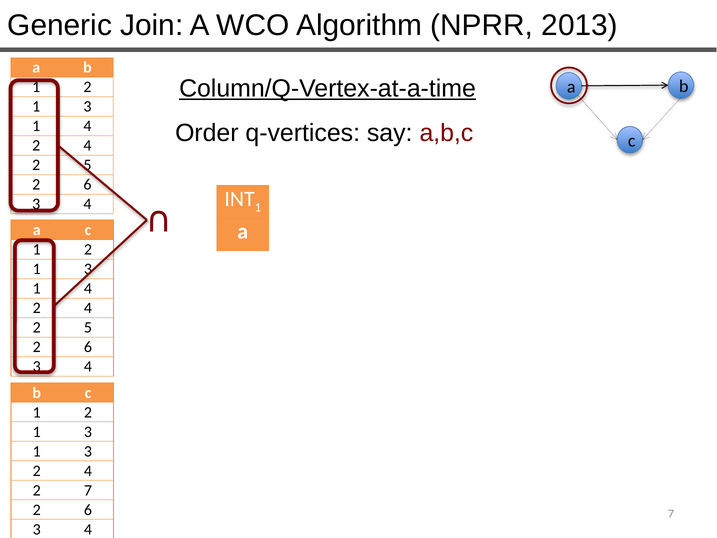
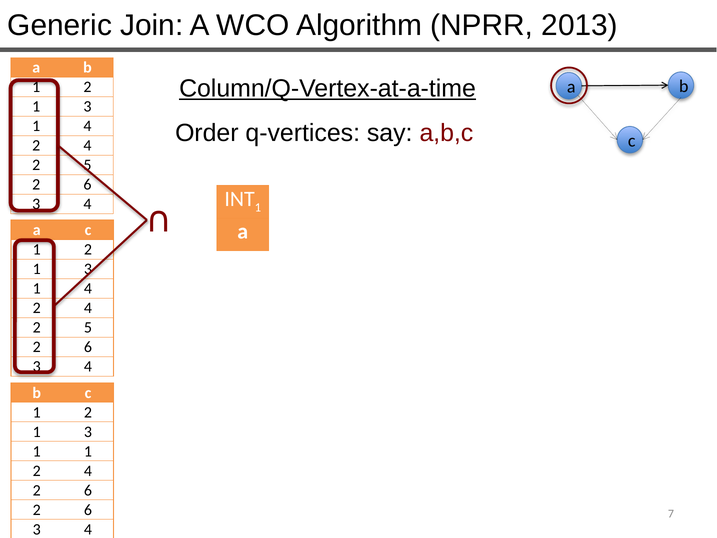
3: 3 -> 1 (88, 451)
7: 7 -> 6 (88, 490)
